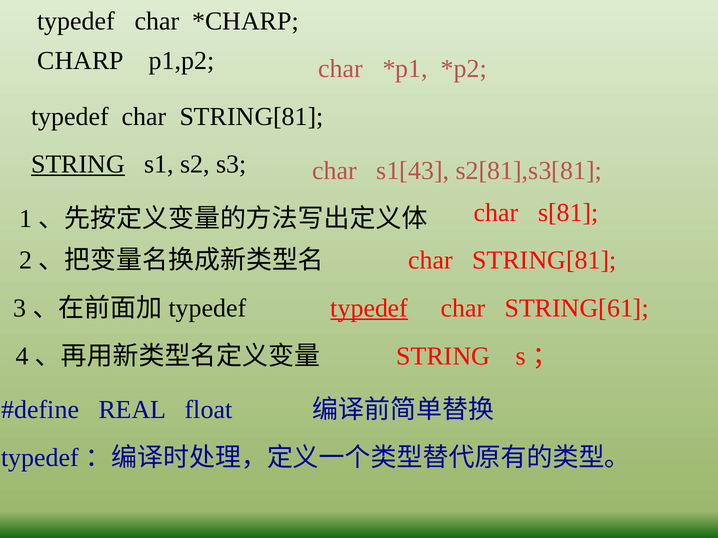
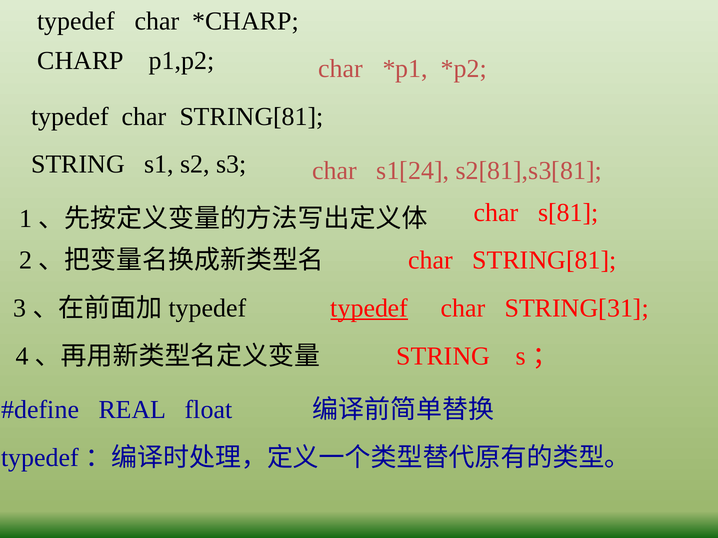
STRING underline: present -> none (78, 164)
s1[43: s1[43 -> s1[24 (413, 171)
STRING[61: STRING[61 -> STRING[31 (577, 309)
